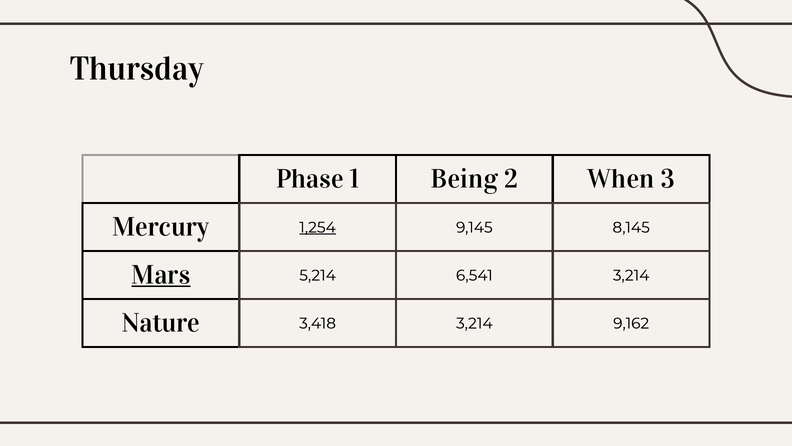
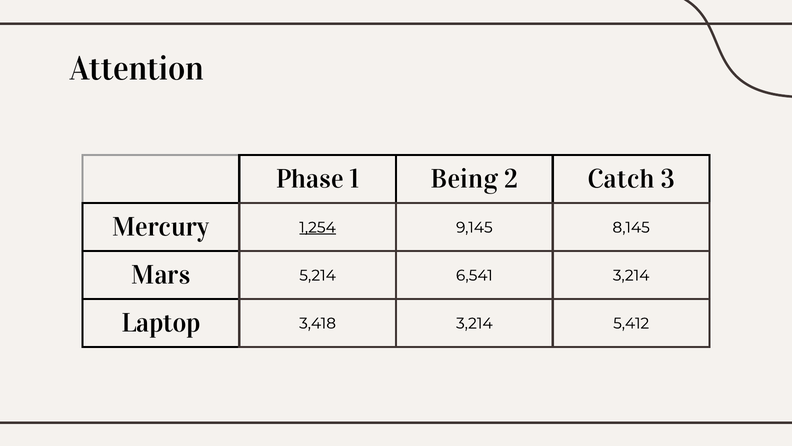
Thursday: Thursday -> Attention (137, 69)
When: When -> Catch (621, 179)
Mars underline: present -> none (161, 275)
Nature: Nature -> Laptop (161, 323)
9,162: 9,162 -> 5,412 (631, 323)
